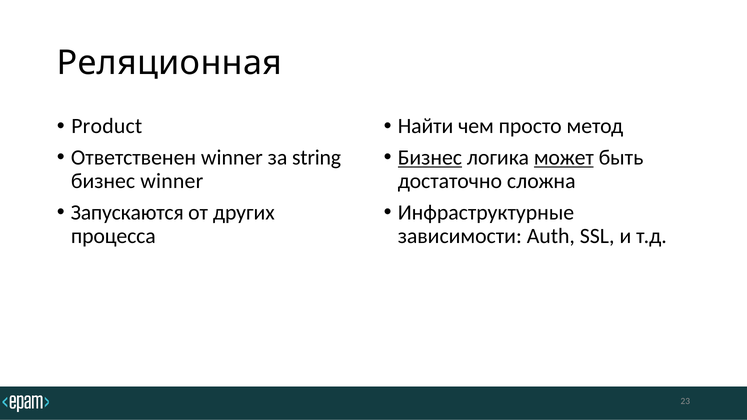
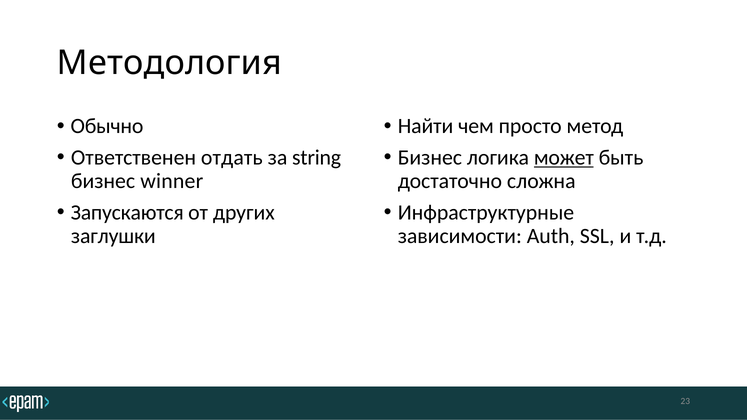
Реляционная: Реляционная -> Методология (170, 63)
Product: Product -> Обычно (107, 126)
Ответственен winner: winner -> отдать (232, 158)
Бизнес underline: present -> none (430, 158)
процесса: процесса -> заглушки (113, 236)
